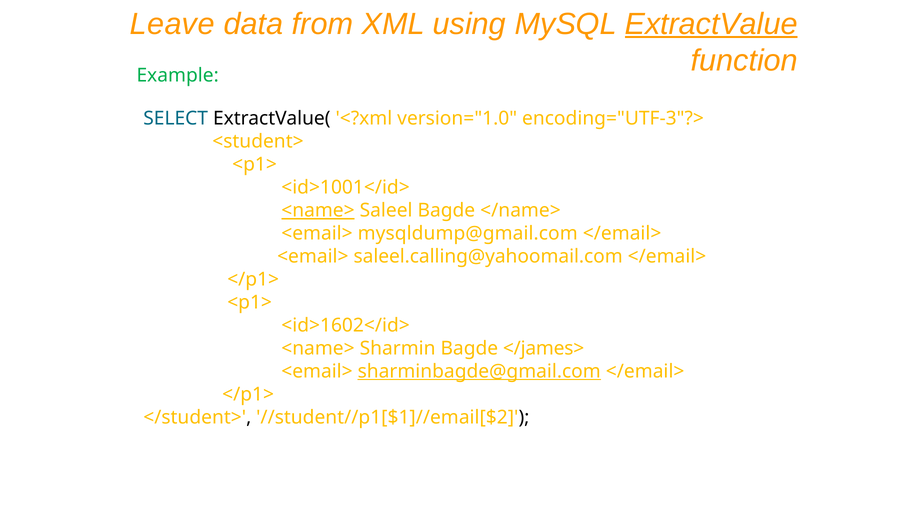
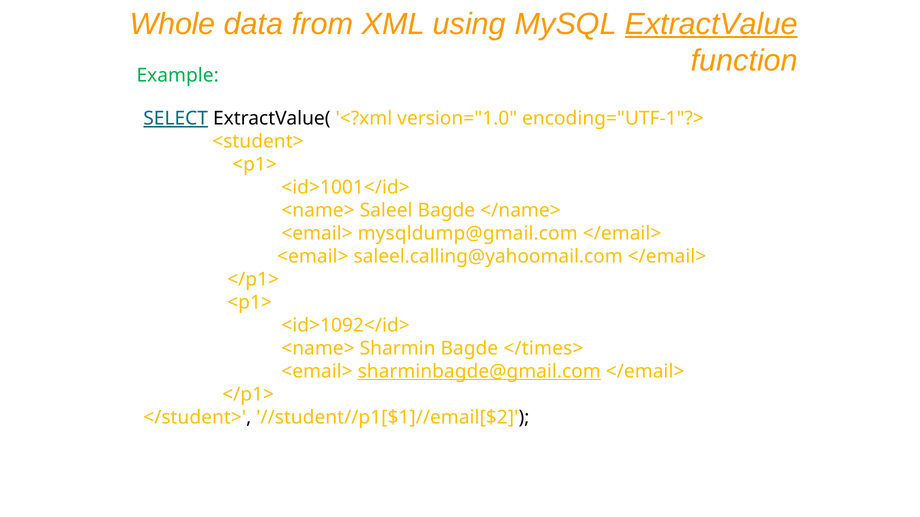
Leave: Leave -> Whole (173, 24)
SELECT underline: none -> present (176, 119)
encoding="UTF-3"?>: encoding="UTF-3"?> -> encoding="UTF-1"?> (613, 119)
<name> underline: present -> none (318, 211)
<id>1602</id>: <id>1602</id> -> <id>1092</id> (346, 326)
</james>: </james> -> </times> (543, 349)
